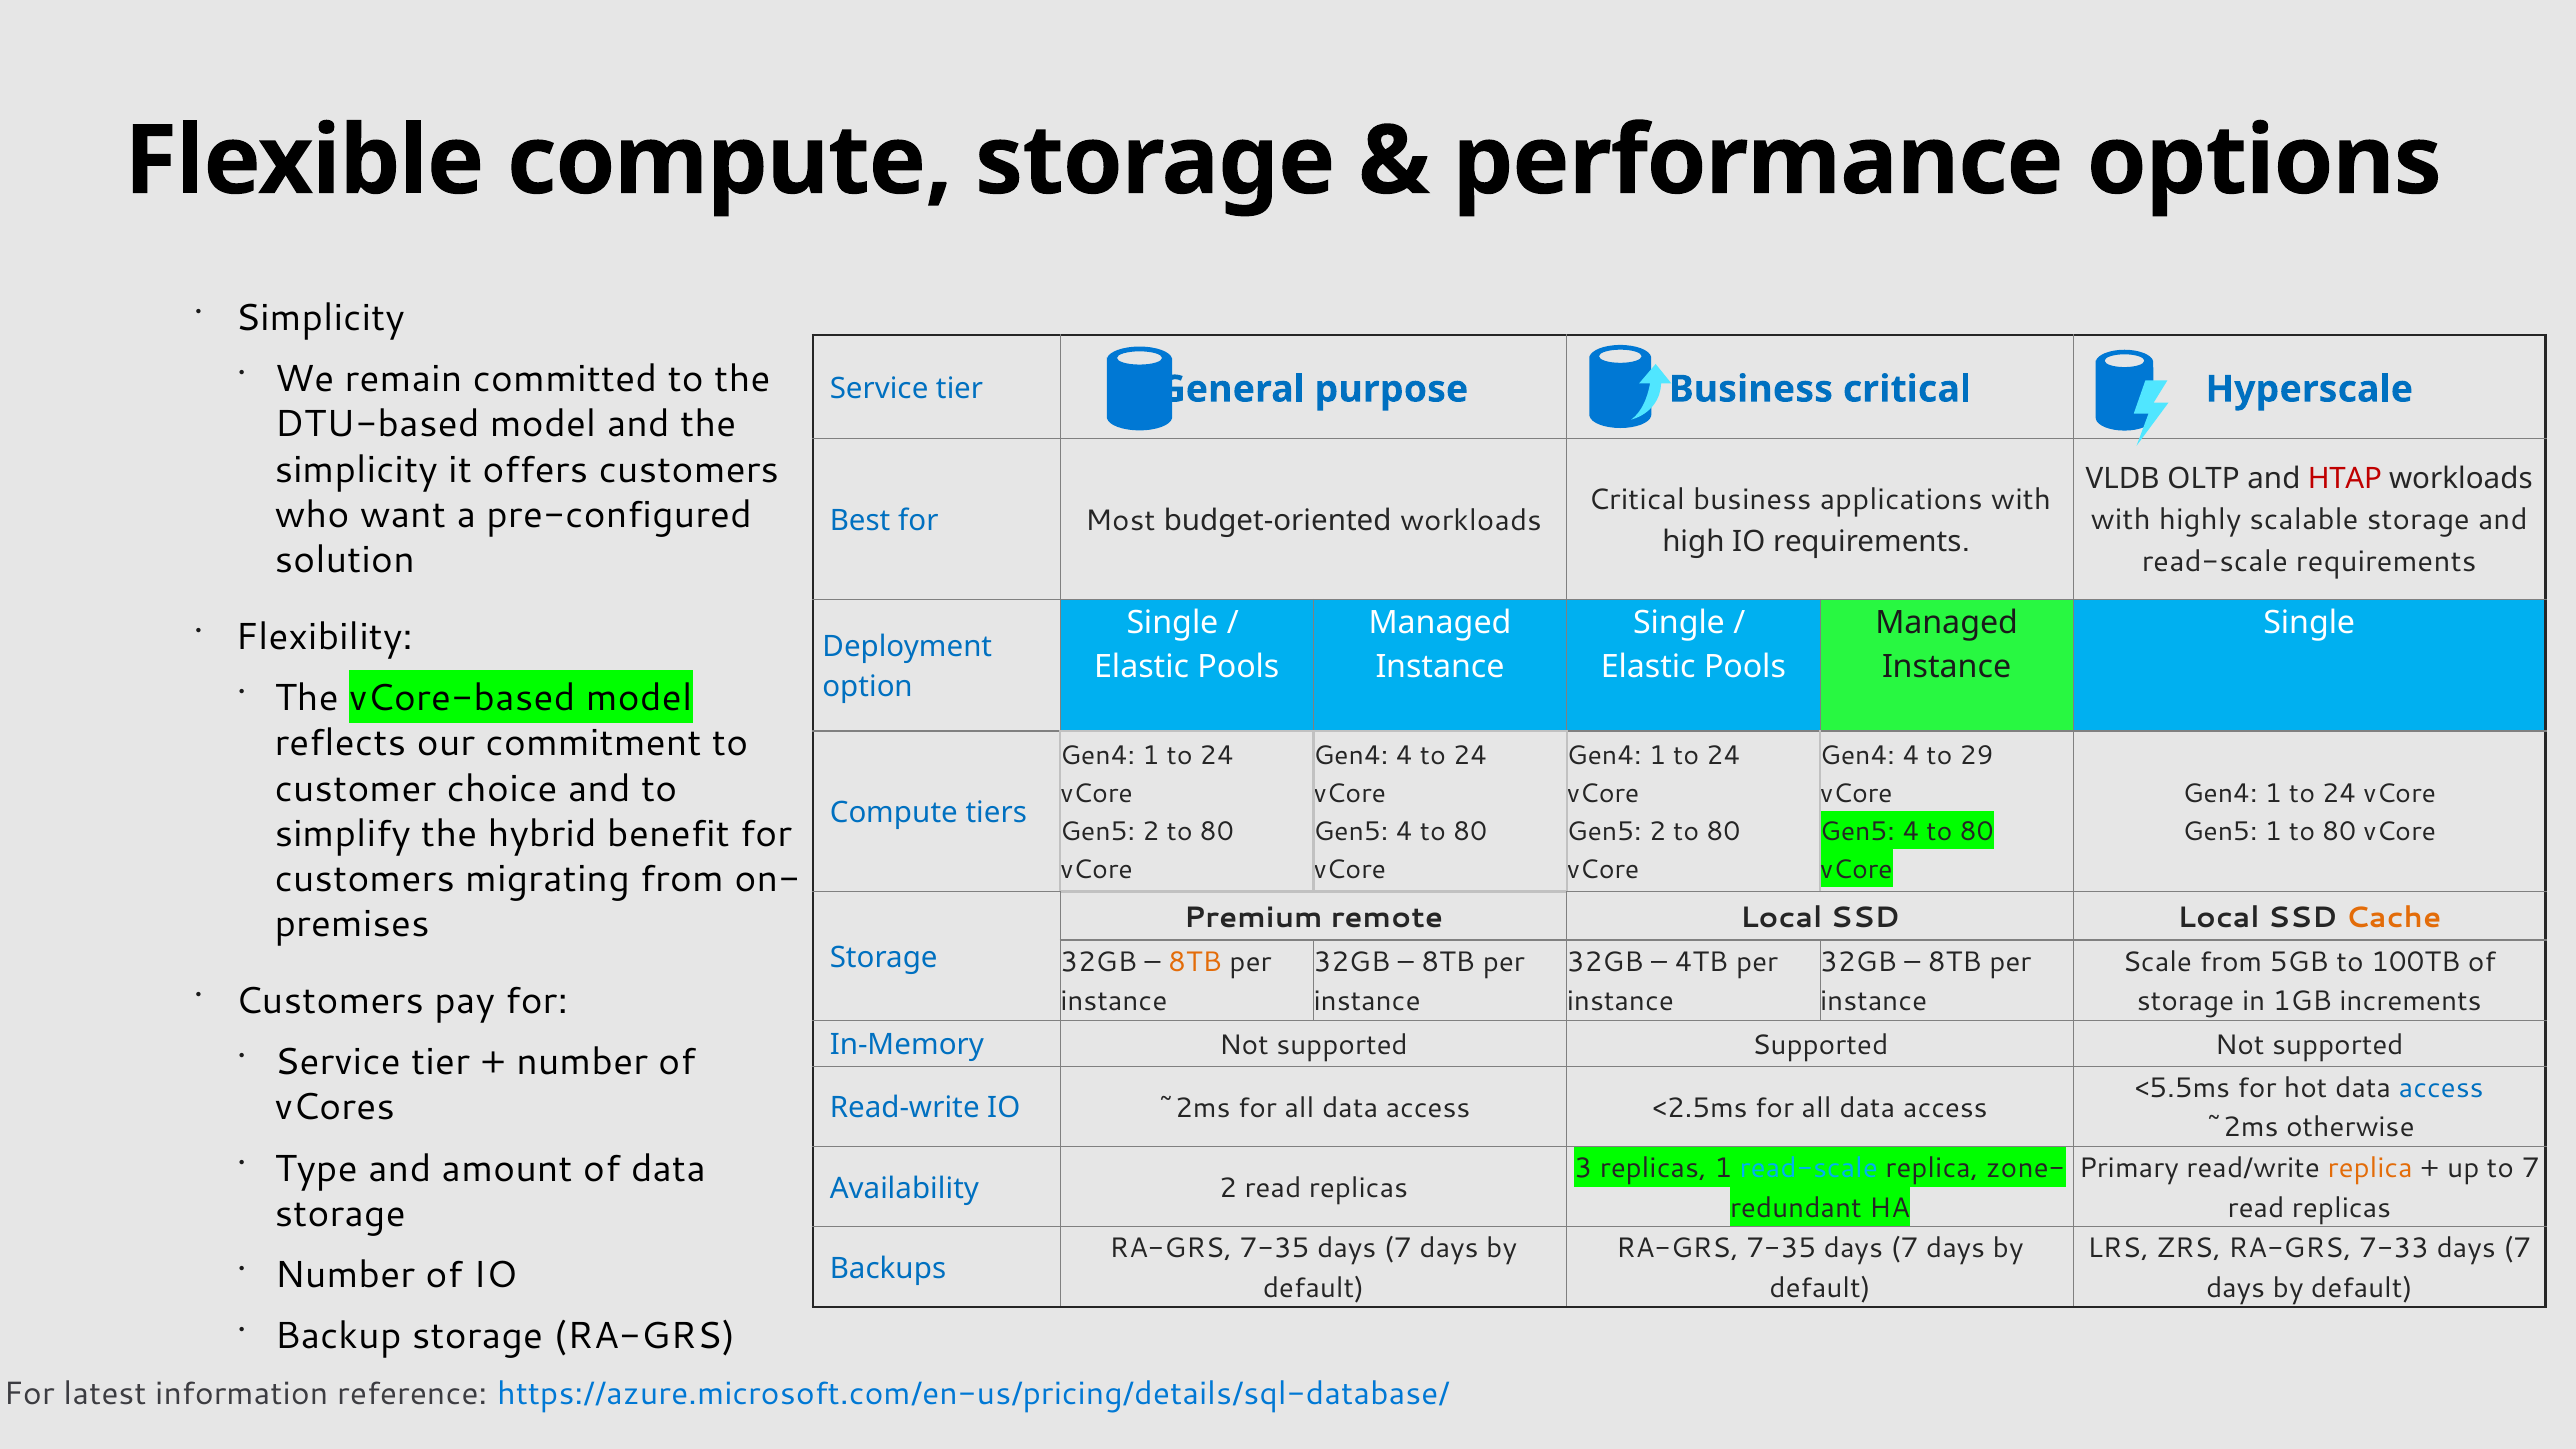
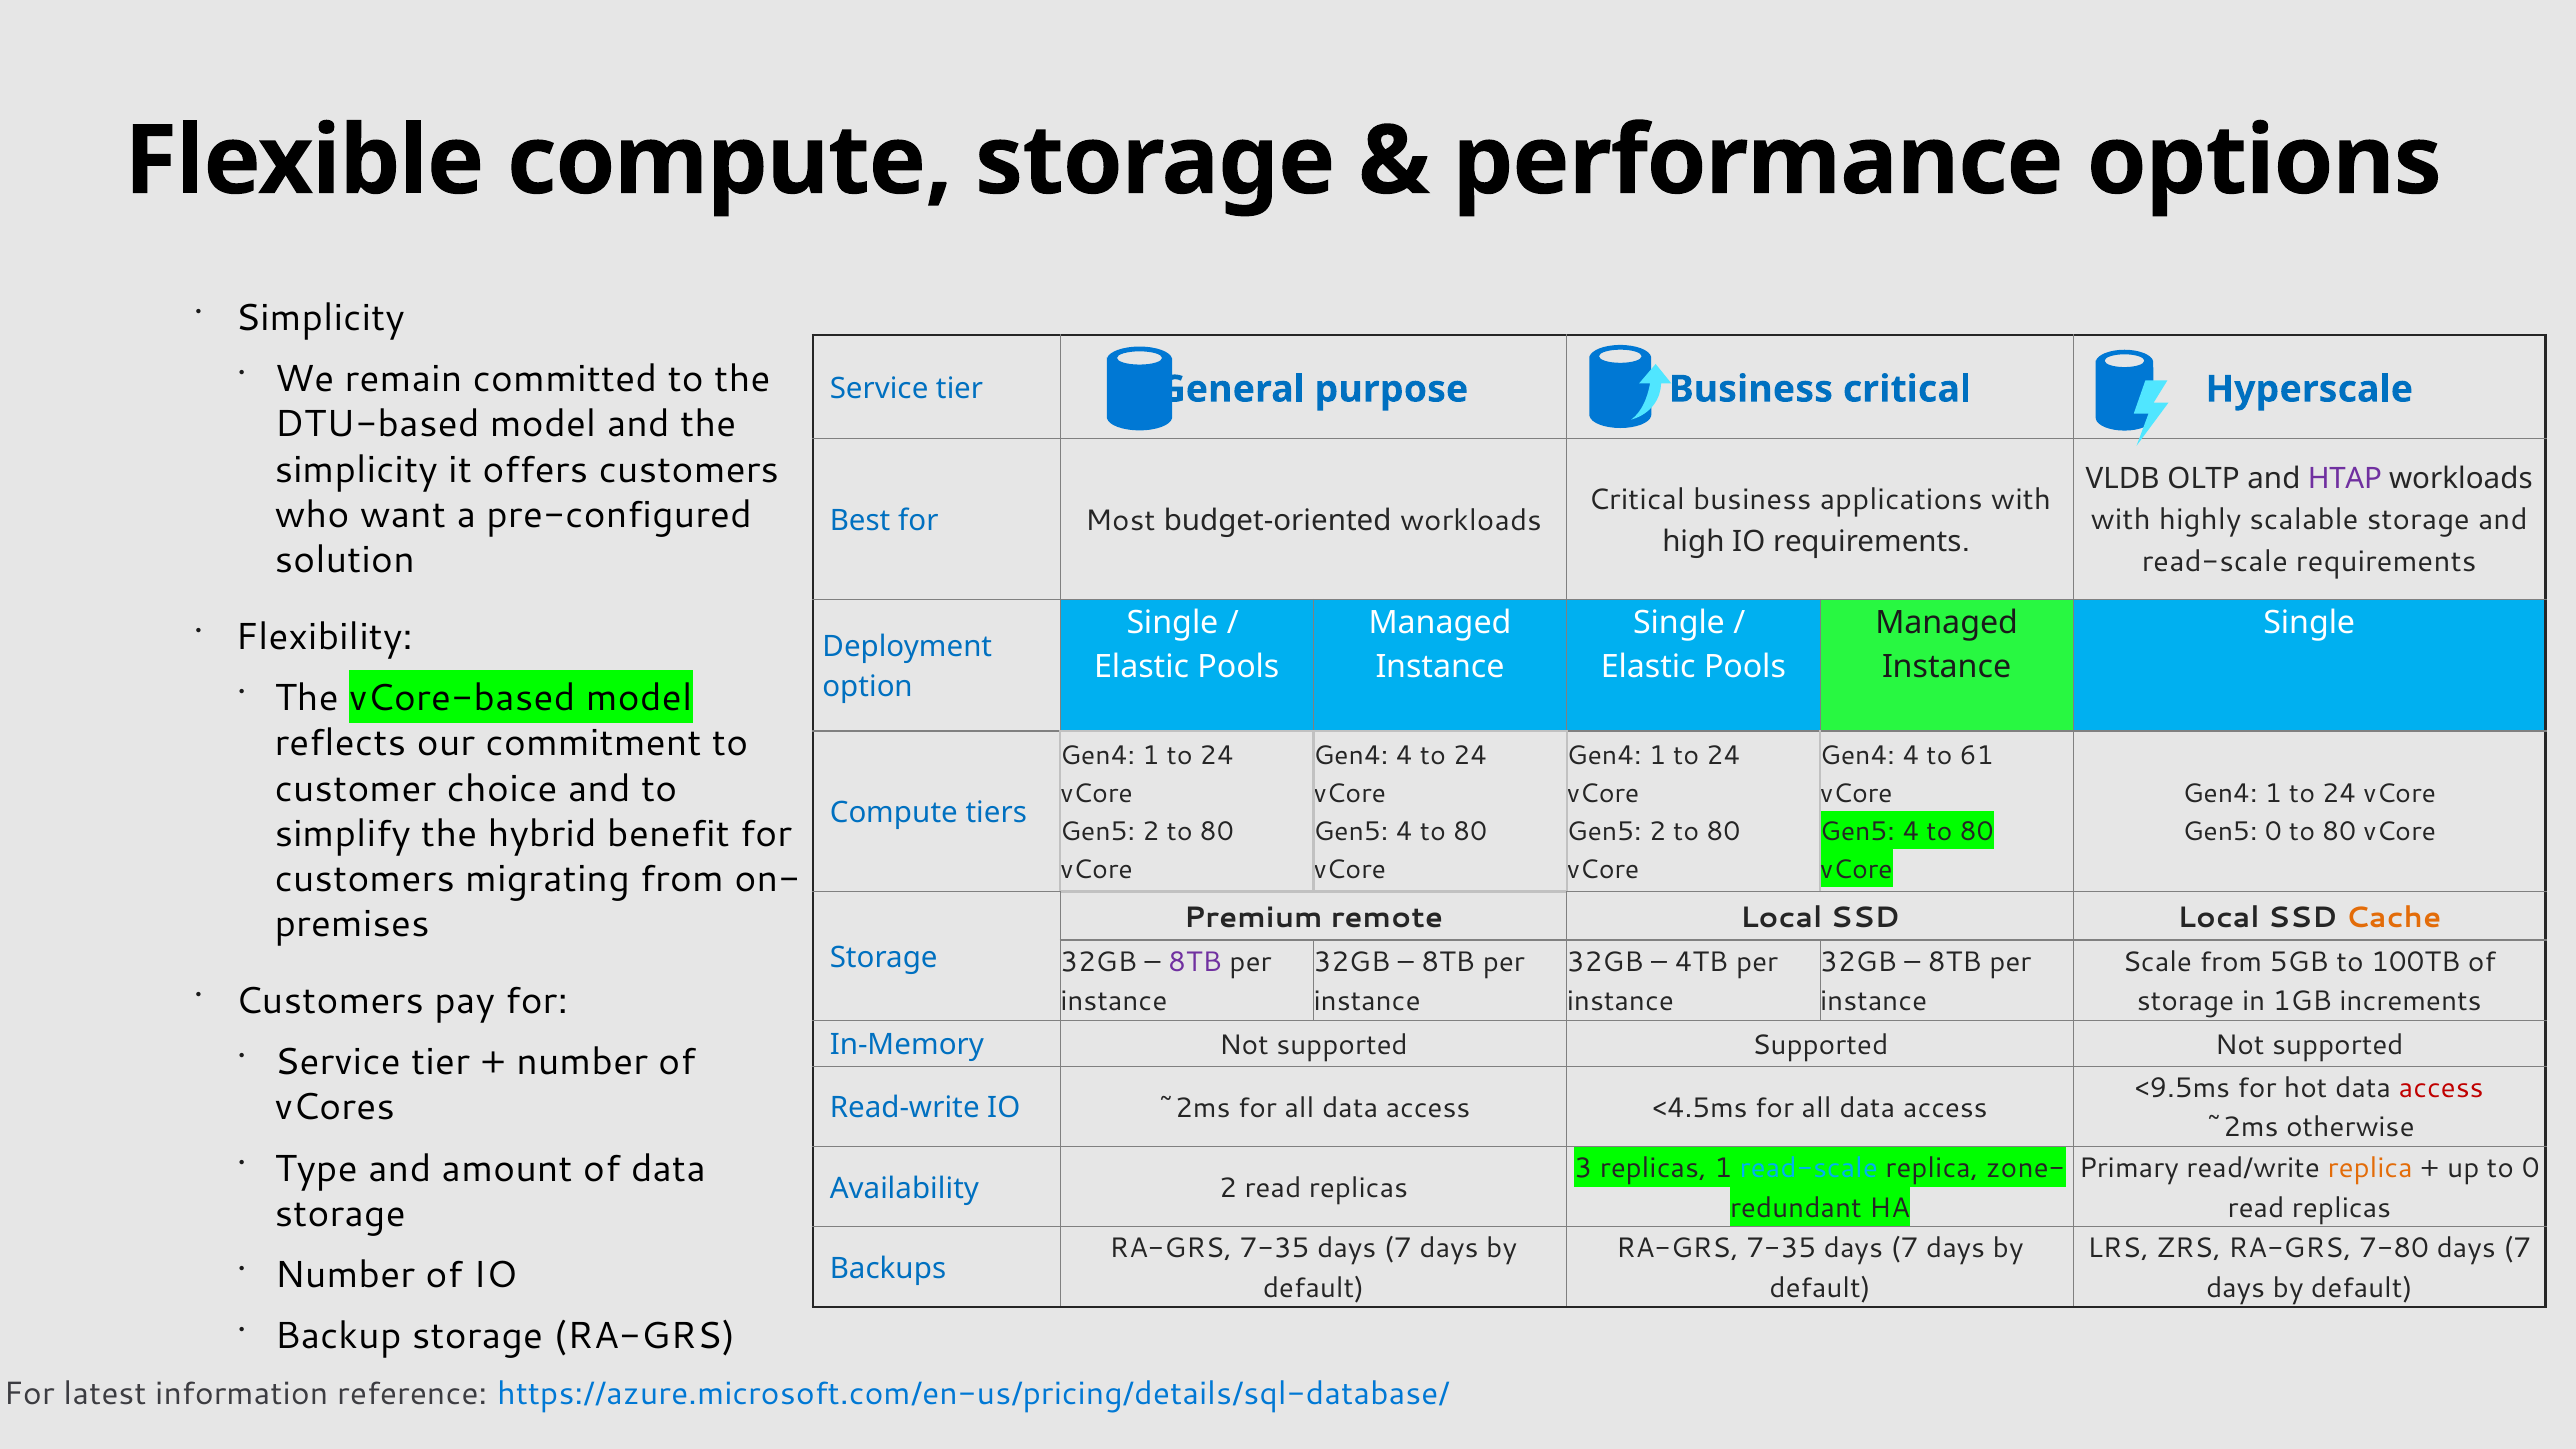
HTAP colour: red -> purple (2345, 479)
29: 29 -> 61 (1977, 756)
Gen5 1: 1 -> 0 (2273, 832)
8TB colour: orange -> purple (1195, 962)
<5.5ms: <5.5ms -> <9.5ms (2182, 1088)
access colour: blue -> red (2441, 1088)
<2.5ms: <2.5ms -> <4.5ms (1700, 1108)
to 7: 7 -> 0 (2531, 1168)
7-33: 7-33 -> 7-80 (2394, 1248)
